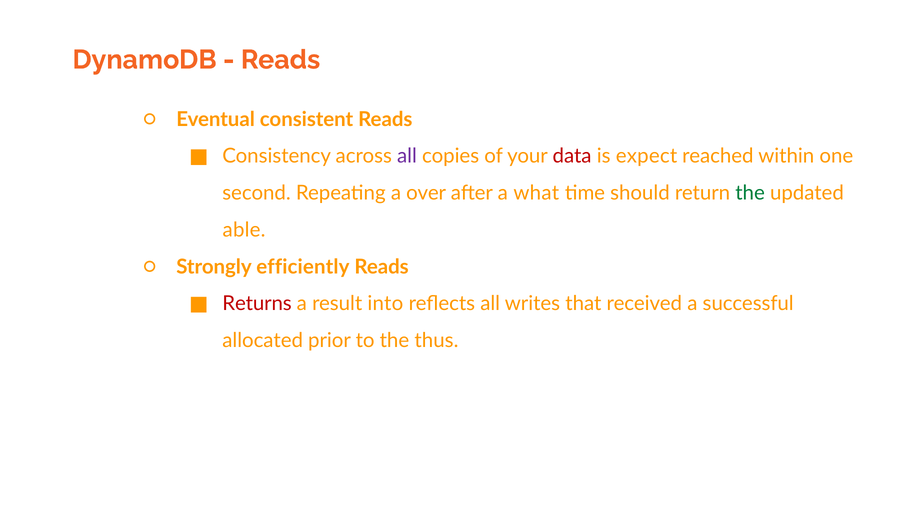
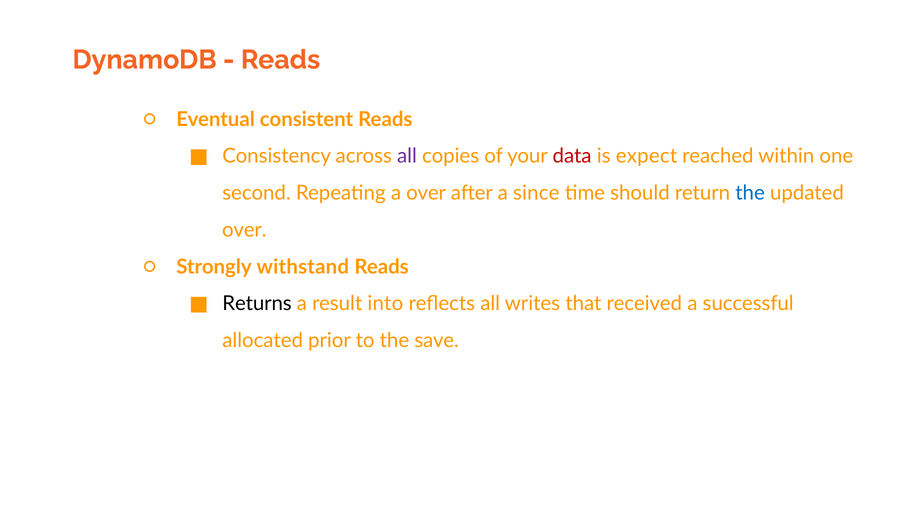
what: what -> since (536, 193)
the colour: green -> blue (750, 193)
able: able -> over (244, 230)
efficiently: efficiently -> withstand (303, 267)
Returns colour: red -> black (257, 303)
thus: thus -> save (437, 340)
